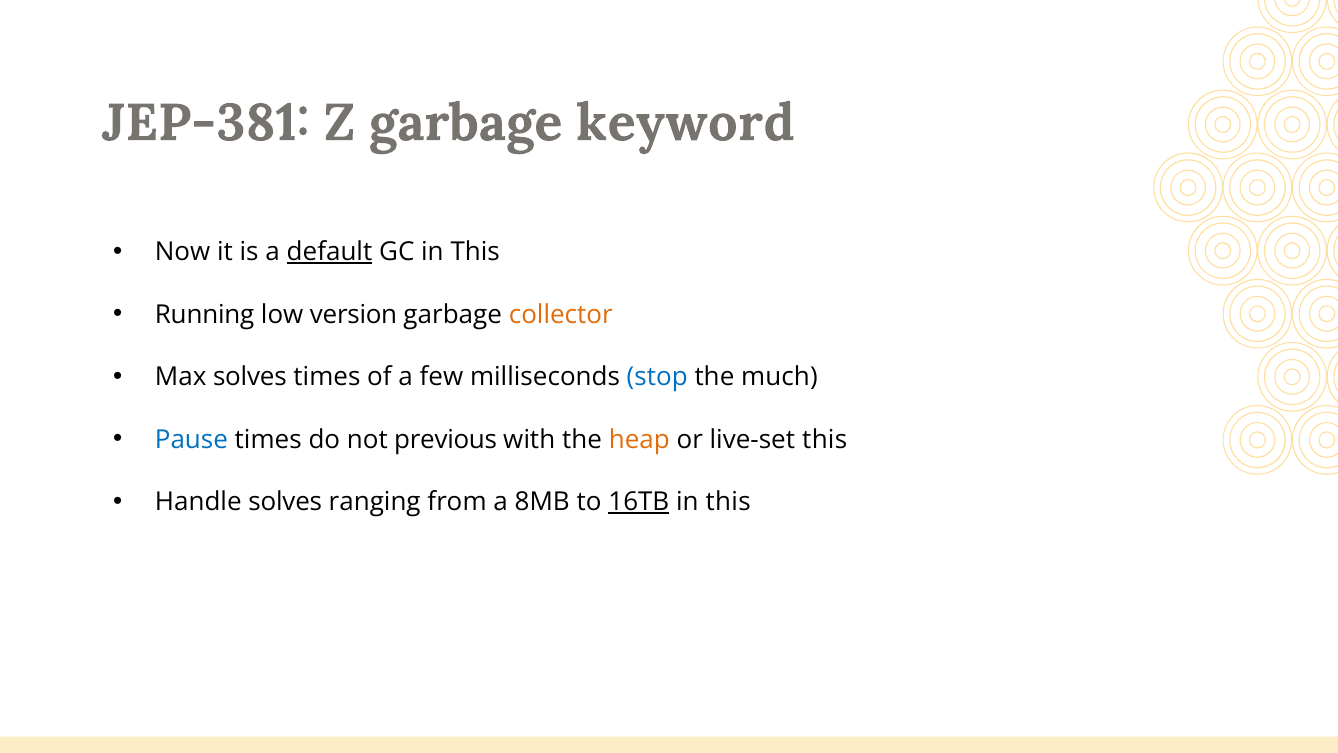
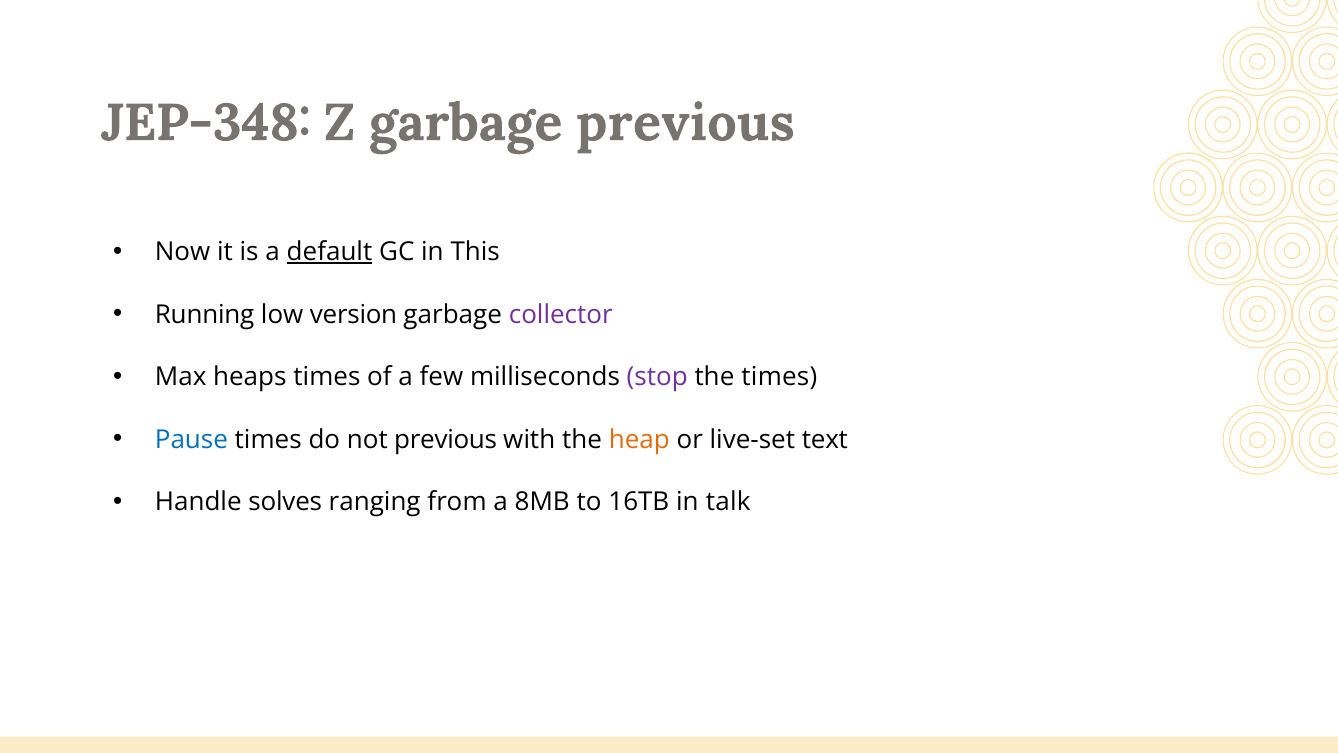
JEP-381: JEP-381 -> JEP-348 (206, 123)
garbage keyword: keyword -> previous (685, 123)
collector colour: orange -> purple (561, 314)
Max solves: solves -> heaps (250, 377)
stop colour: blue -> purple (657, 377)
the much: much -> times (779, 377)
live-set this: this -> text (825, 439)
16TB underline: present -> none (639, 502)
this: this -> talk (728, 502)
